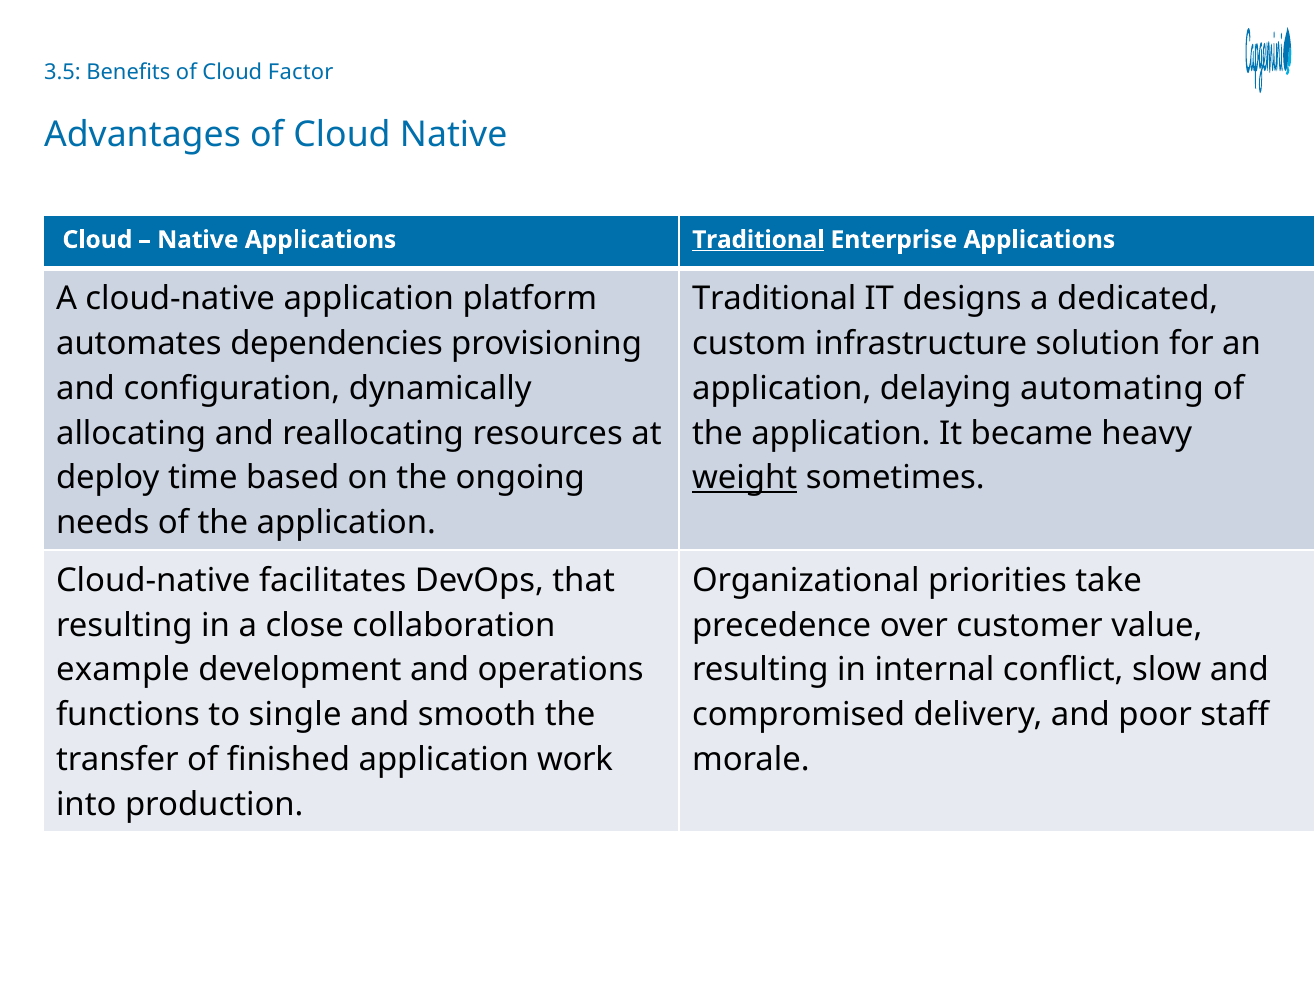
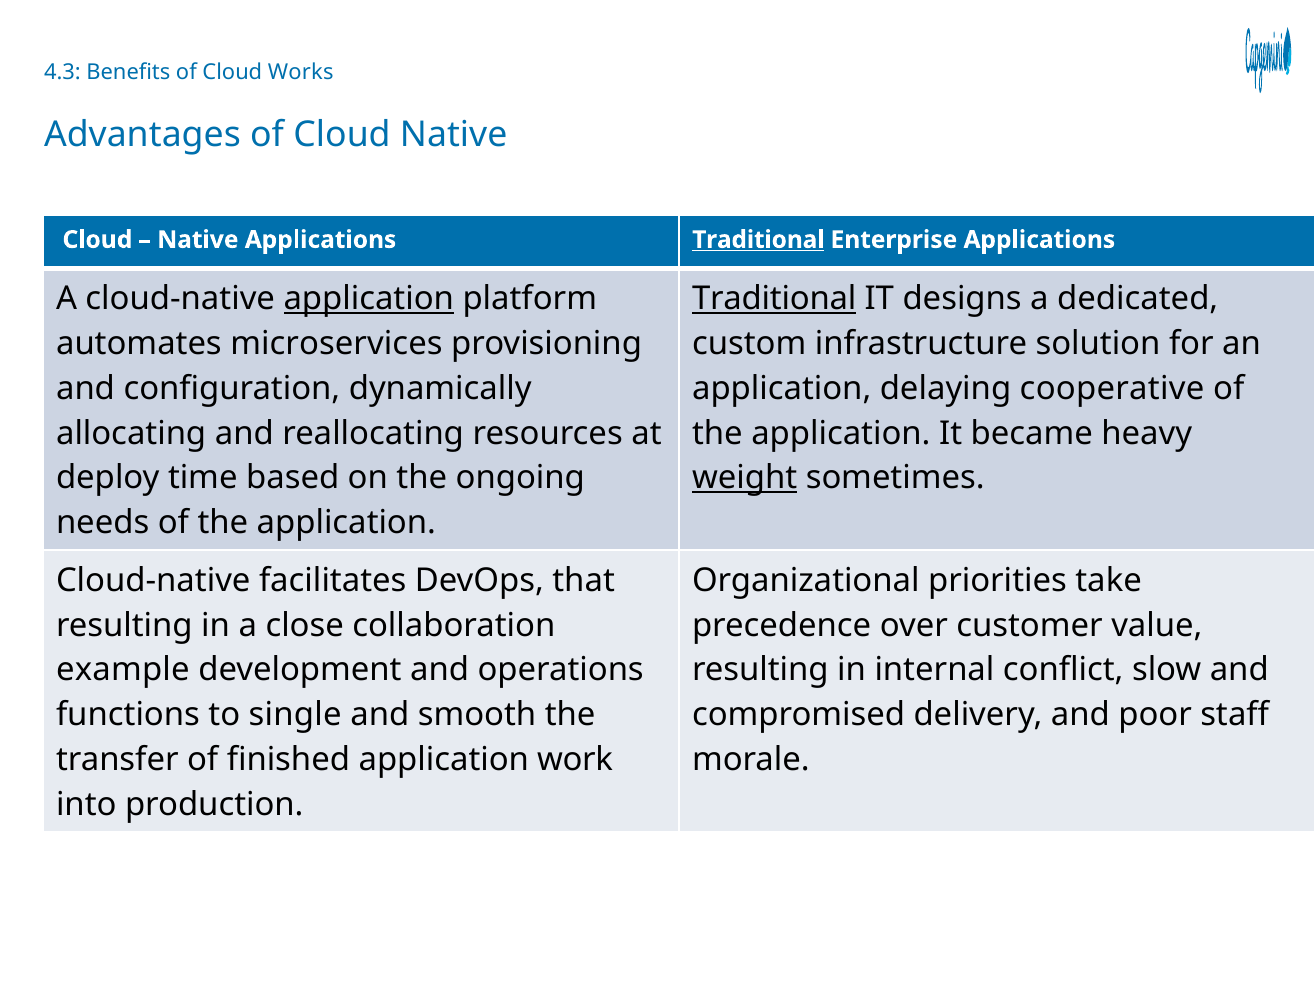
3.5: 3.5 -> 4.3 (62, 72)
Factor: Factor -> Works (301, 72)
application underline: none -> present (369, 299)
Traditional underline: none -> present (774, 299)
dependencies: dependencies -> microservices (336, 344)
automating: automating -> cooperative (1112, 389)
